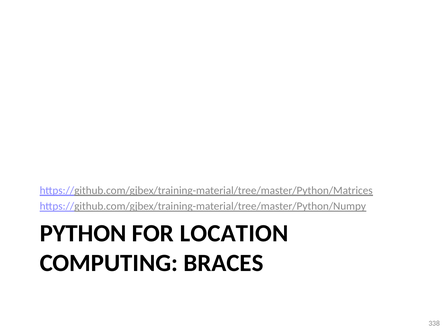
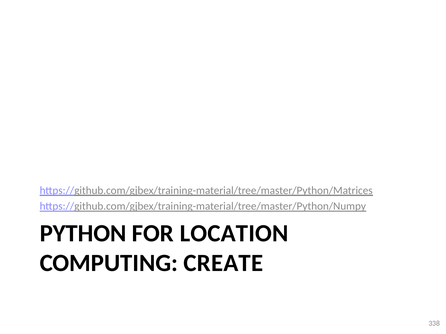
BRACES: BRACES -> CREATE (223, 263)
